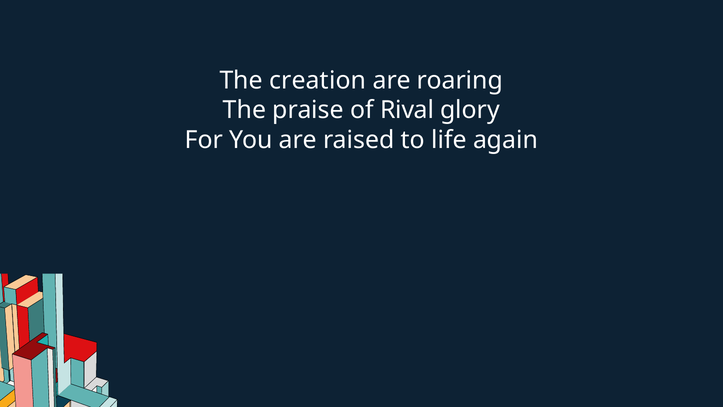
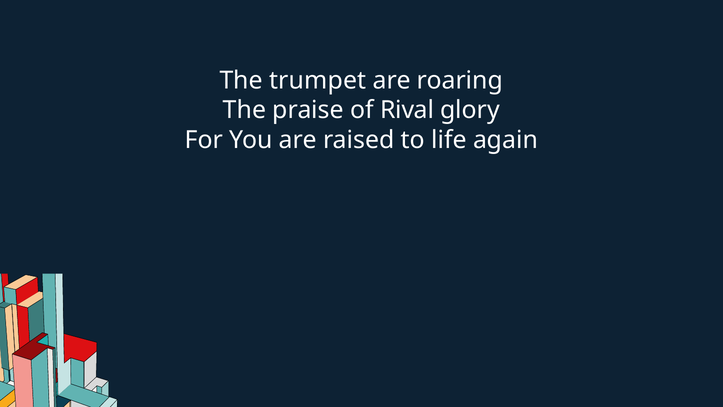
creation: creation -> trumpet (318, 80)
